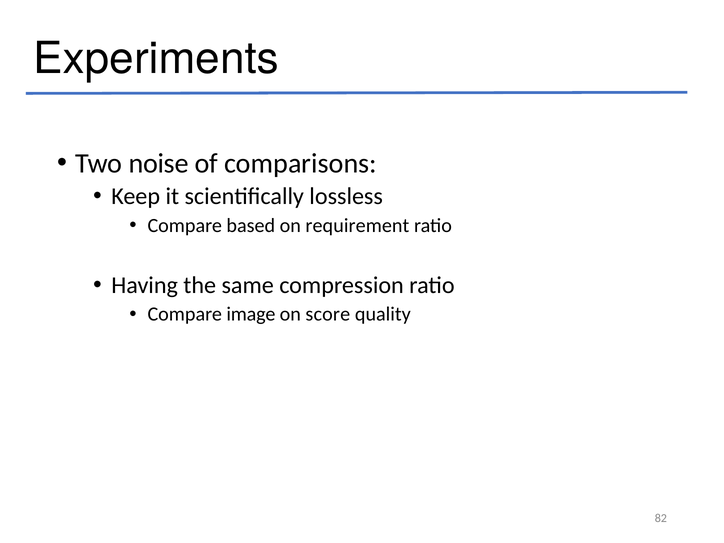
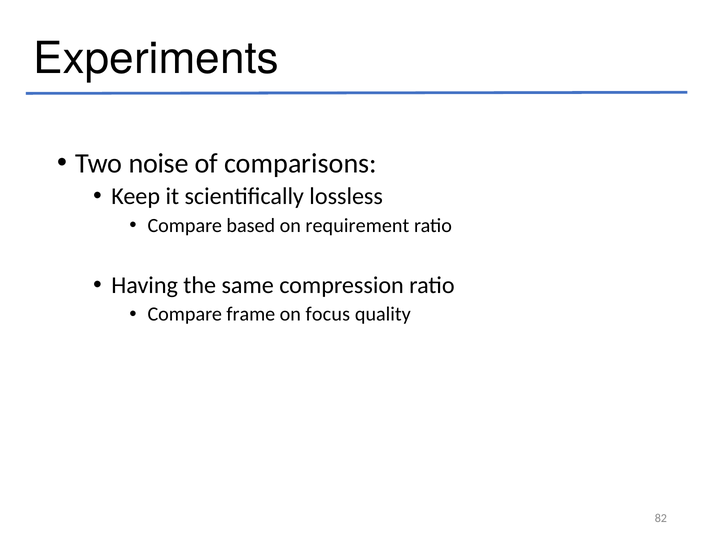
image: image -> frame (251, 314)
score: score -> focus (328, 314)
